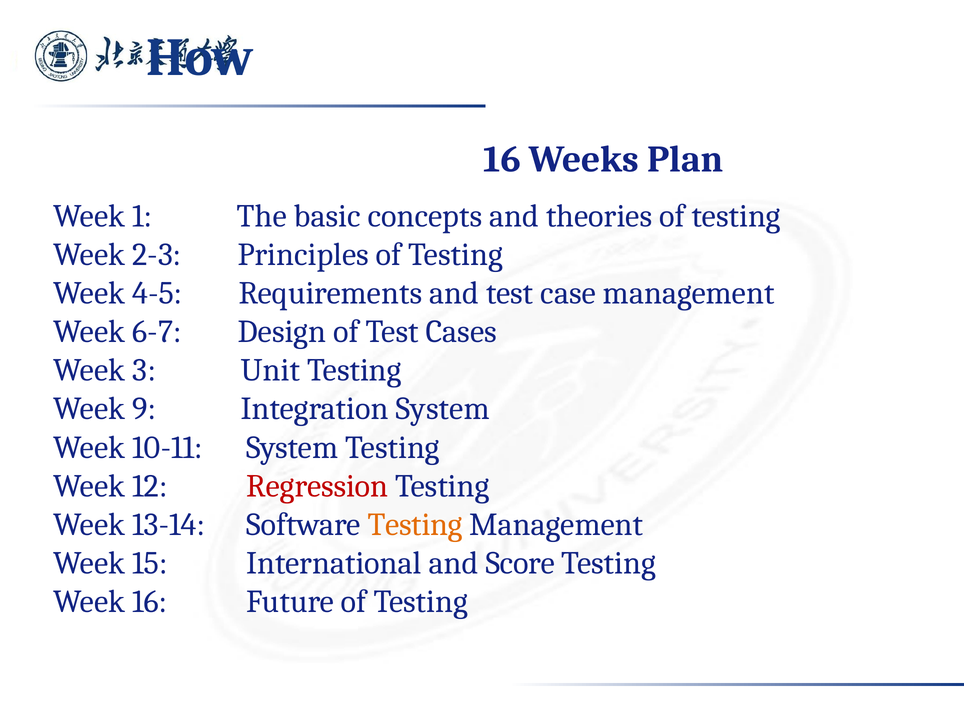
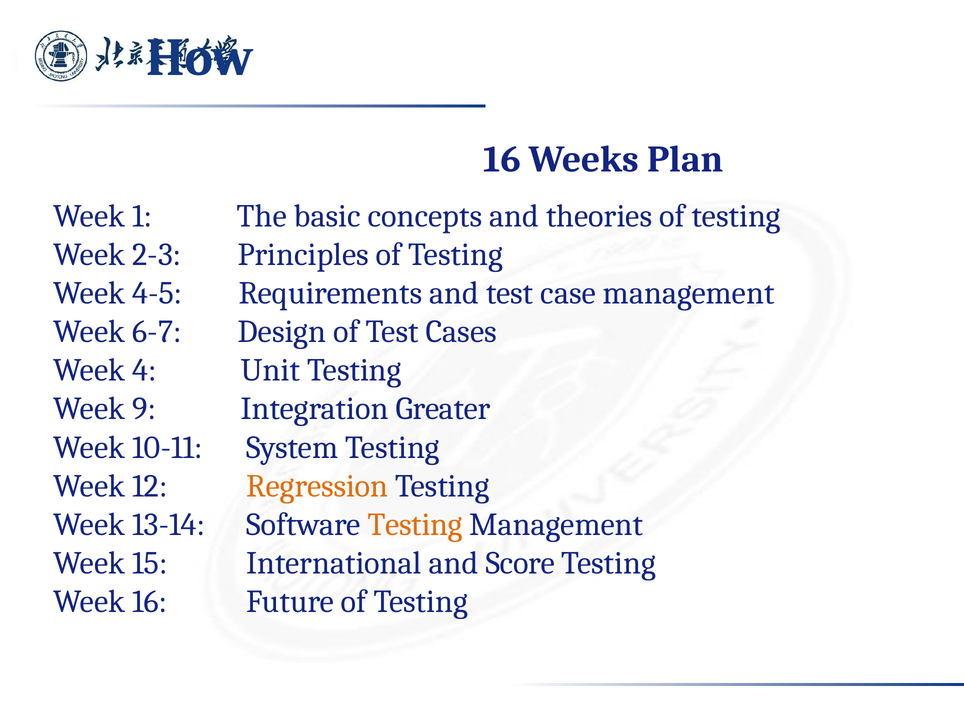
3: 3 -> 4 (144, 370)
Integration System: System -> Greater (443, 409)
Regression colour: red -> orange (317, 486)
